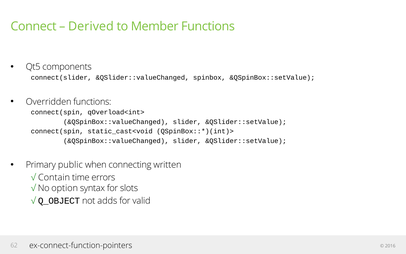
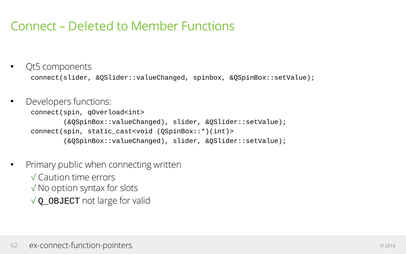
Derived: Derived -> Deleted (91, 26)
Overridden: Overridden -> Developers (49, 102)
Contain: Contain -> Caution (54, 177)
adds: adds -> large (107, 201)
